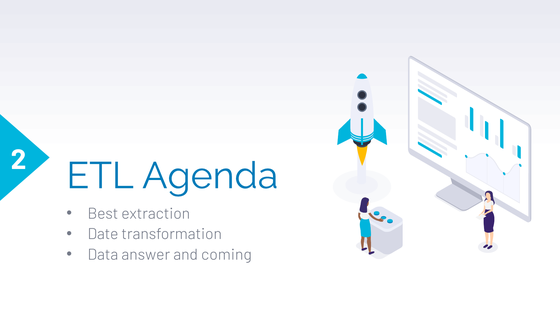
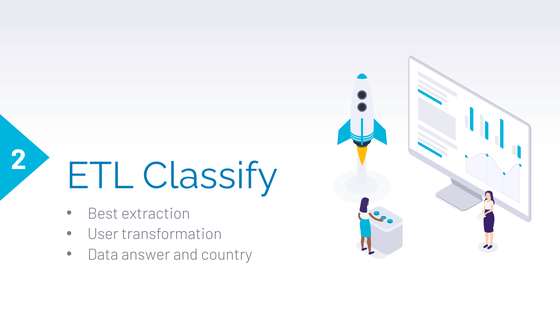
Agenda: Agenda -> Classify (210, 176)
Date: Date -> User (103, 234)
coming: coming -> country (227, 255)
